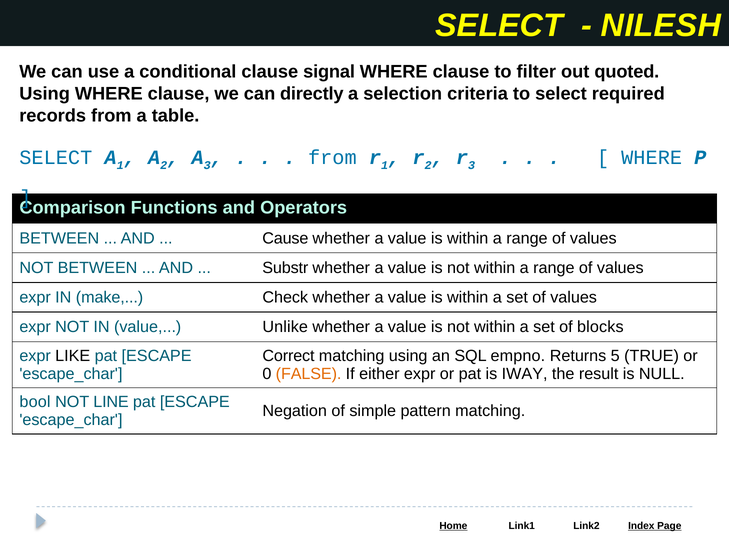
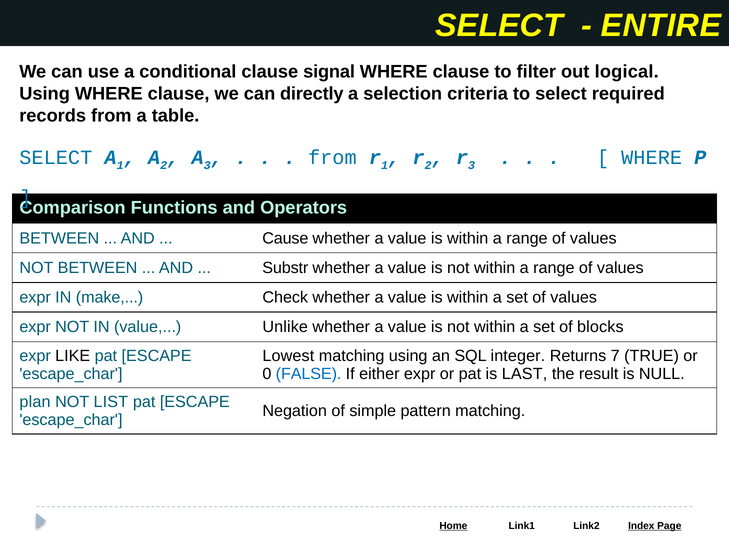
NILESH: NILESH -> ENTIRE (661, 25)
quoted: quoted -> logical (627, 72)
Correct: Correct -> Lowest (288, 356)
empno: empno -> integer (518, 356)
5: 5 -> 7 (615, 356)
FALSE colour: orange -> blue (309, 374)
IWAY: IWAY -> LAST (525, 374)
bool: bool -> plan (35, 402)
LINE: LINE -> LIST (111, 402)
